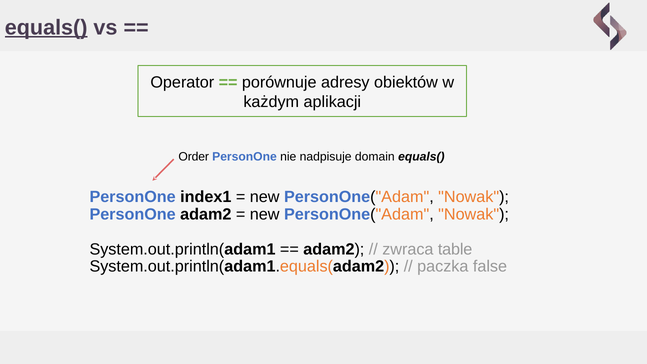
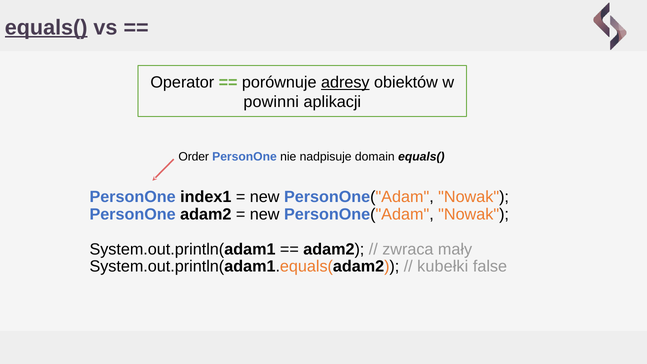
adresy underline: none -> present (345, 82)
każdym: każdym -> powinni (271, 102)
table: table -> mały (455, 249)
paczka: paczka -> kubełki (443, 267)
